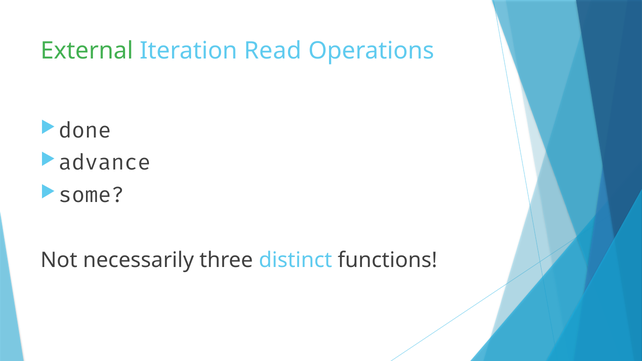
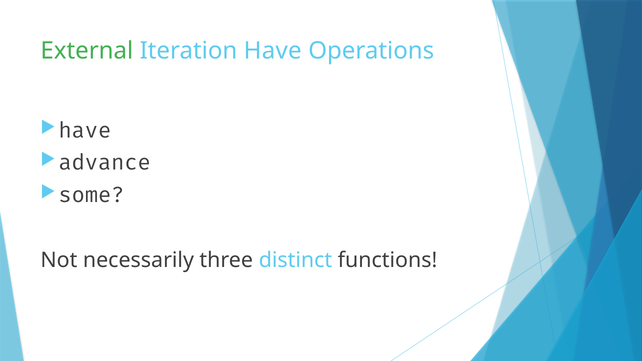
Iteration Read: Read -> Have (273, 51)
done: done -> have (85, 131)
